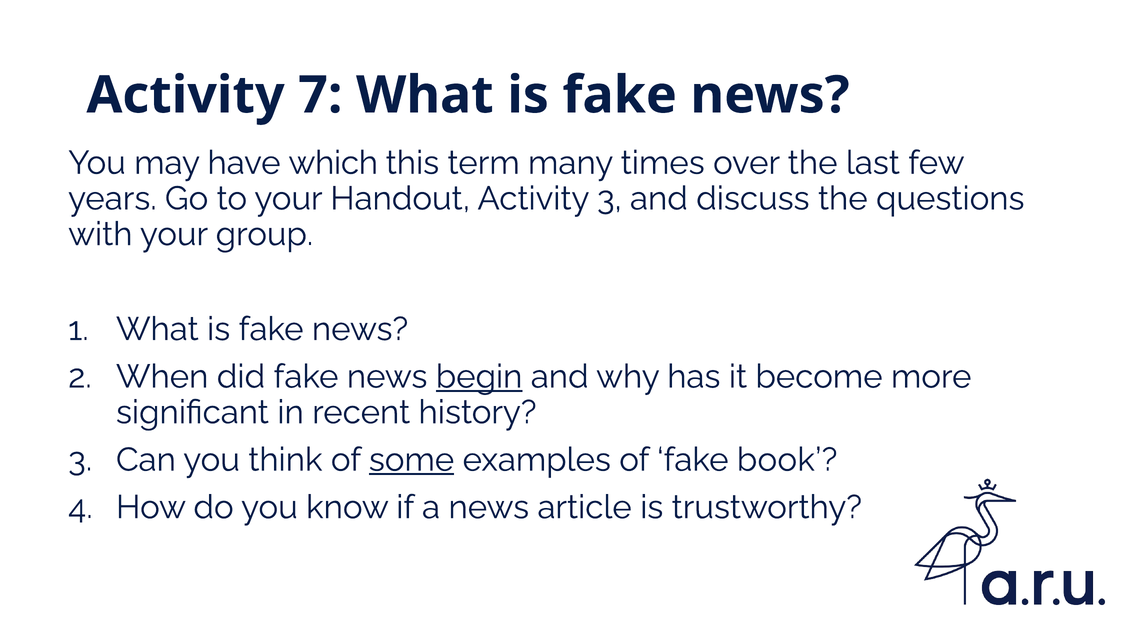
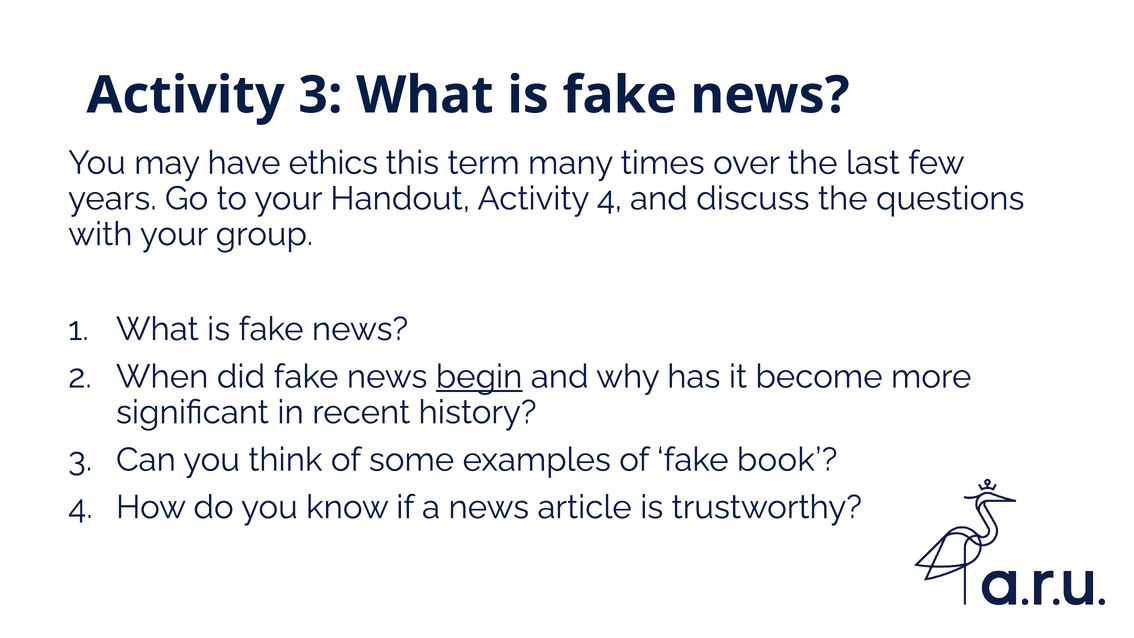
Activity 7: 7 -> 3 (320, 95)
which: which -> ethics (333, 163)
Activity 3: 3 -> 4 (609, 199)
some underline: present -> none (412, 460)
